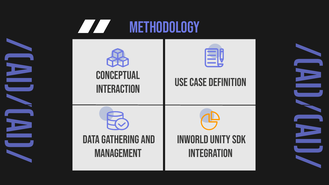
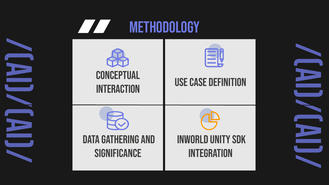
MANAGEMENT: MANAGEMENT -> SIGNIFICANCE (118, 153)
